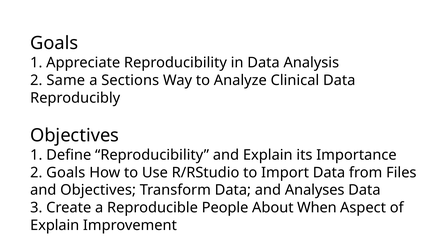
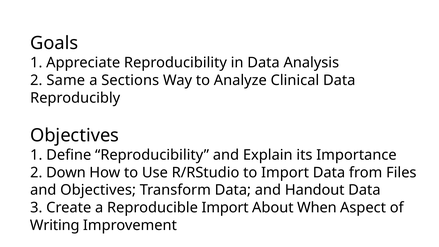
2 Goals: Goals -> Down (66, 172)
Analyses: Analyses -> Handout (315, 190)
Reproducible People: People -> Import (225, 208)
Explain: Explain -> Writing (55, 225)
